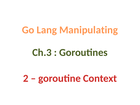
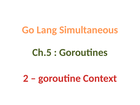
Manipulating: Manipulating -> Simultaneous (89, 30)
Ch.3: Ch.3 -> Ch.5 (42, 52)
